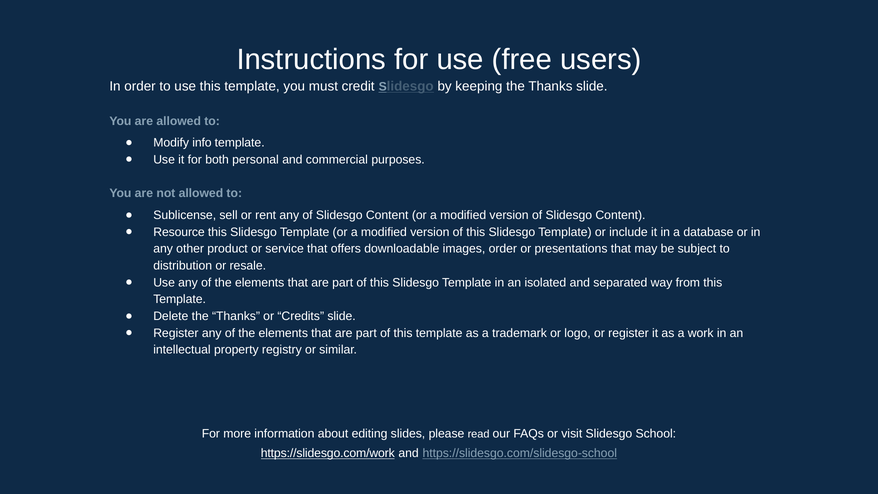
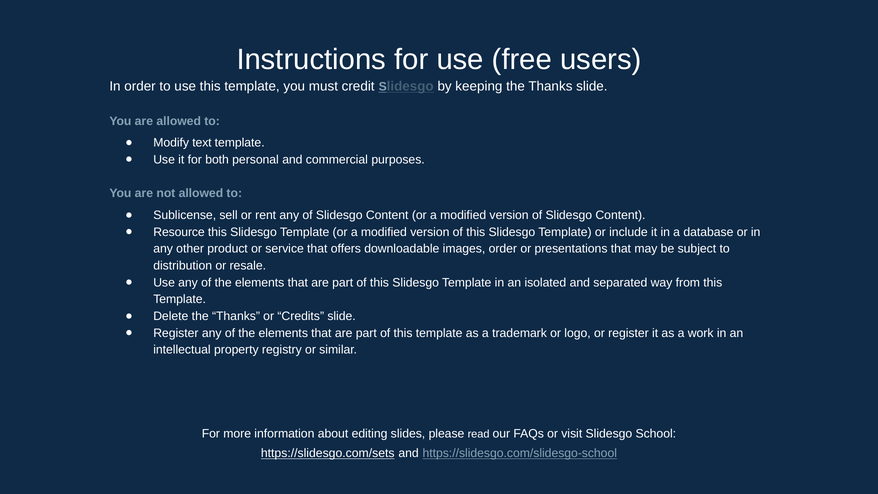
info: info -> text (202, 143)
https://slidesgo.com/work: https://slidesgo.com/work -> https://slidesgo.com/sets (328, 453)
